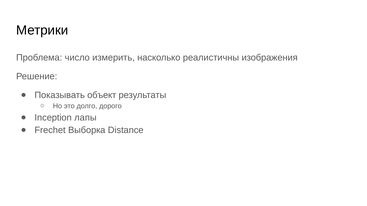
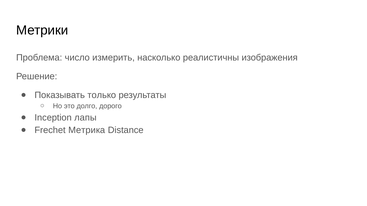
объект: объект -> только (102, 95)
Выборка: Выборка -> Метрика (87, 130)
